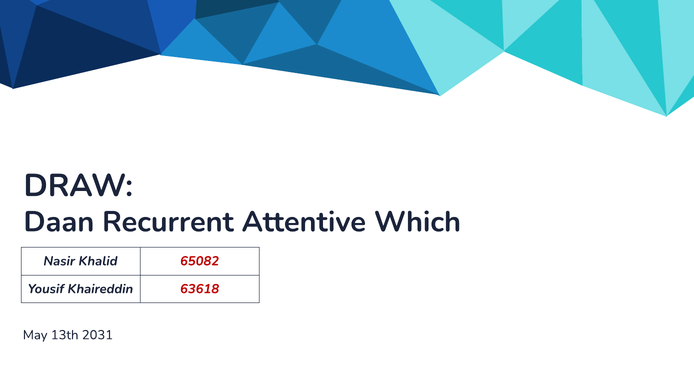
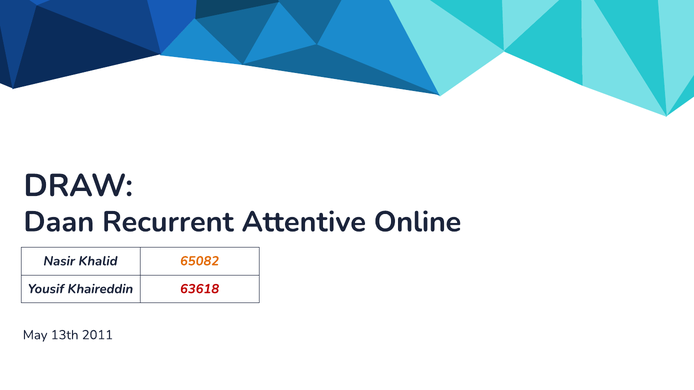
Which: Which -> Online (418, 222)
65082 colour: red -> orange (200, 261)
2031: 2031 -> 2011 (97, 335)
